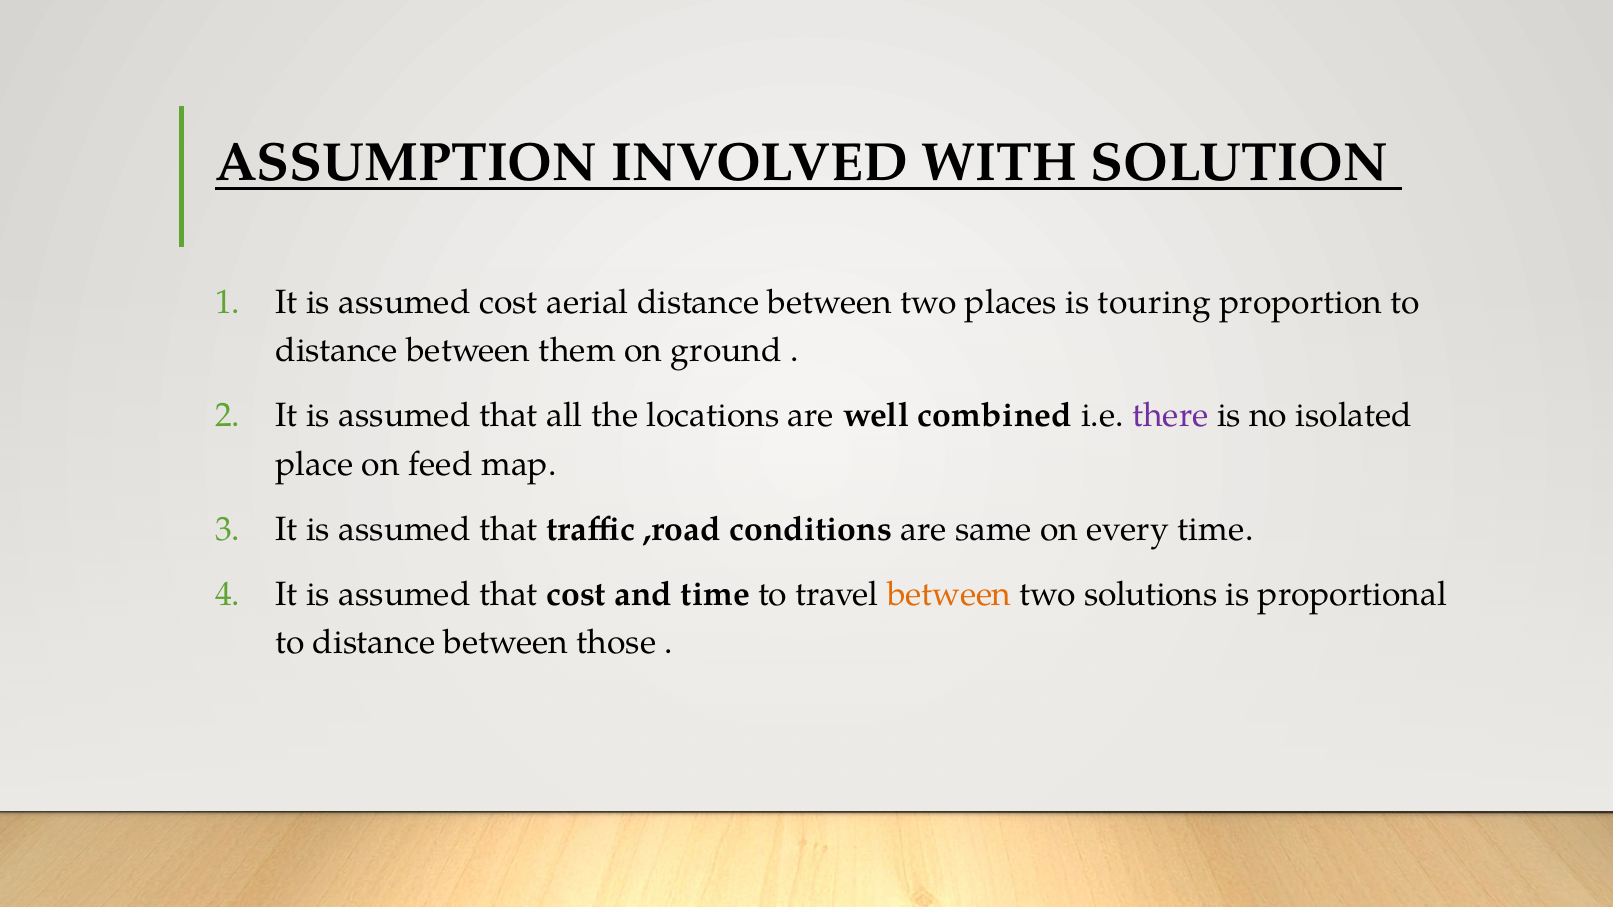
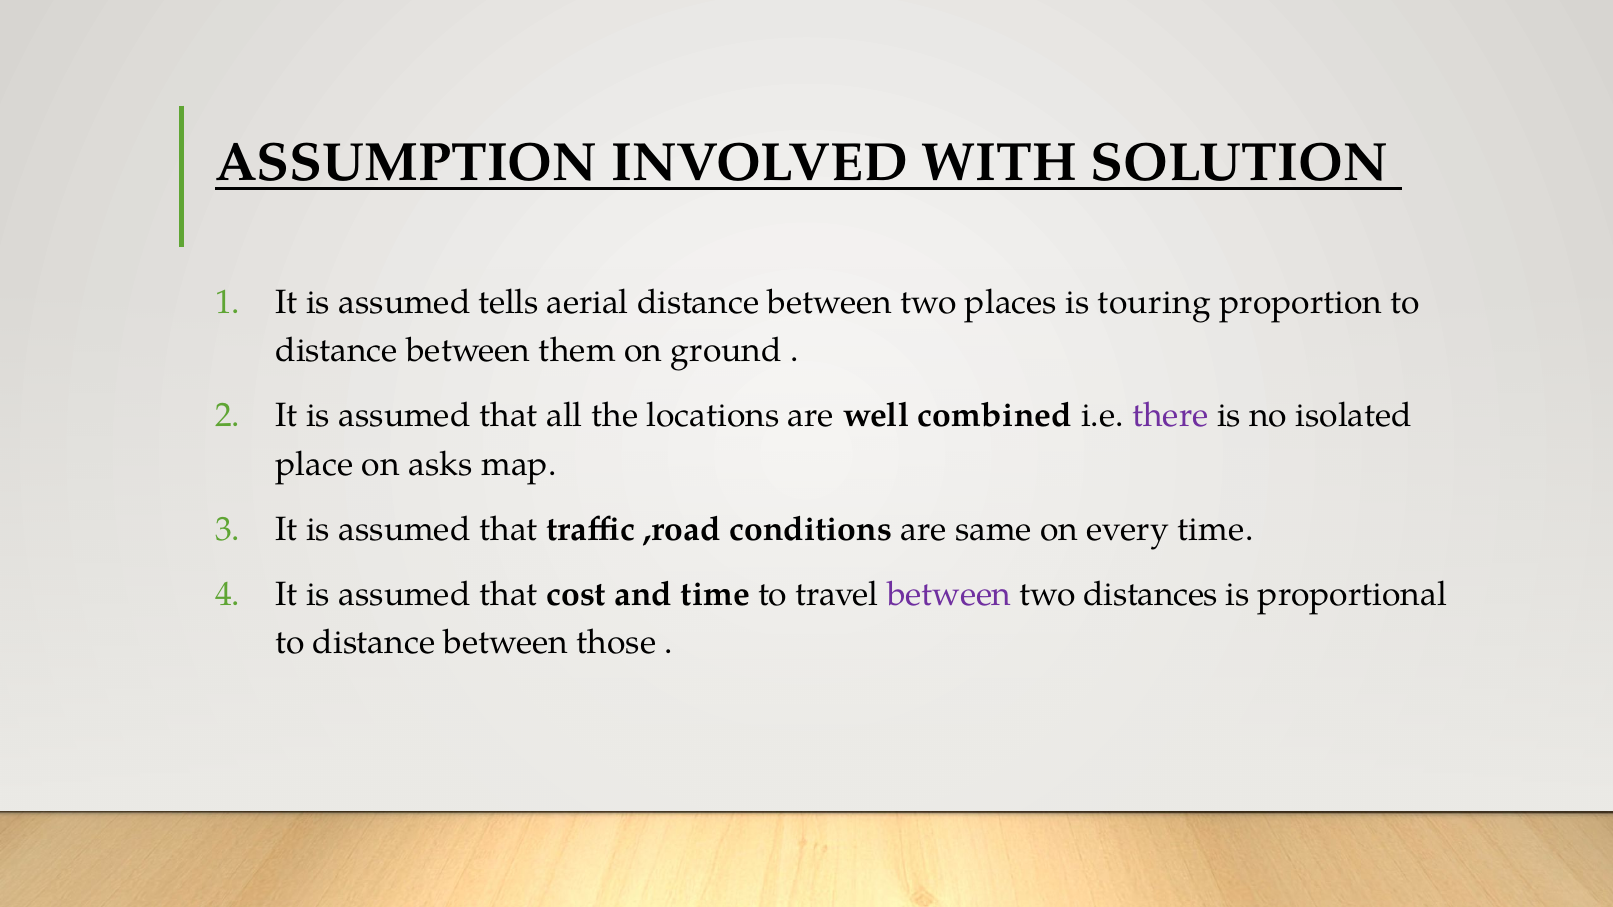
assumed cost: cost -> tells (509, 302)
feed: feed -> asks (440, 464)
between colour: orange -> purple (949, 595)
solutions: solutions -> distances (1151, 595)
